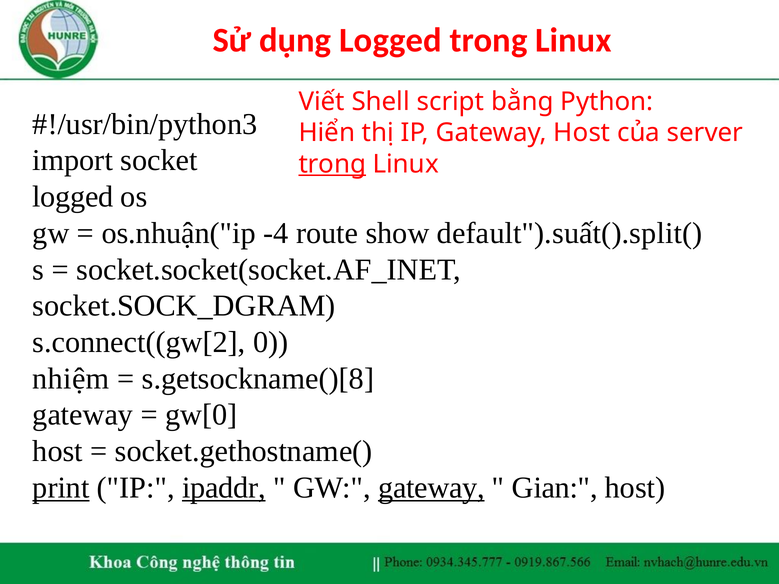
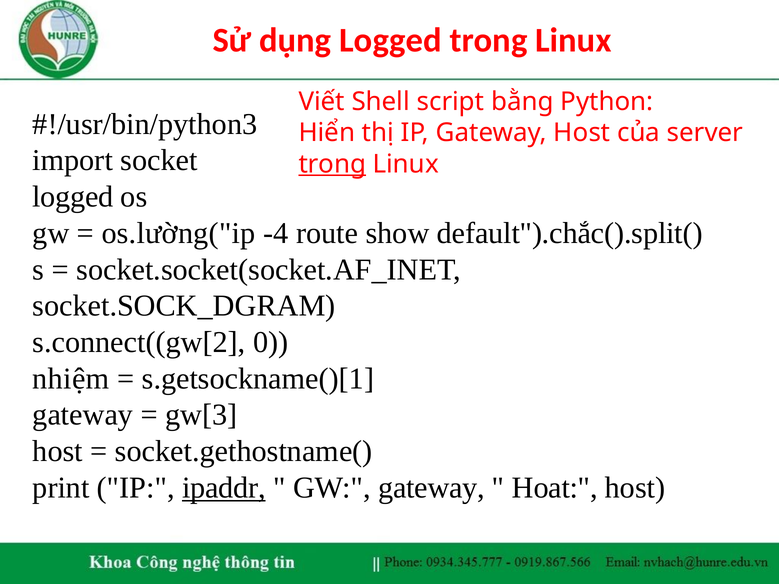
os.nhuận("ip: os.nhuận("ip -> os.lường("ip (178, 233)
default").suất().split(: default").suất().split( -> default").chắc().split( (570, 233)
s.getsockname()[8: s.getsockname()[8 -> s.getsockname()[1 (258, 379)
gw[0: gw[0 -> gw[3 (201, 415)
print underline: present -> none (61, 488)
gateway underline: present -> none (431, 488)
Gian: Gian -> Hoat (555, 488)
